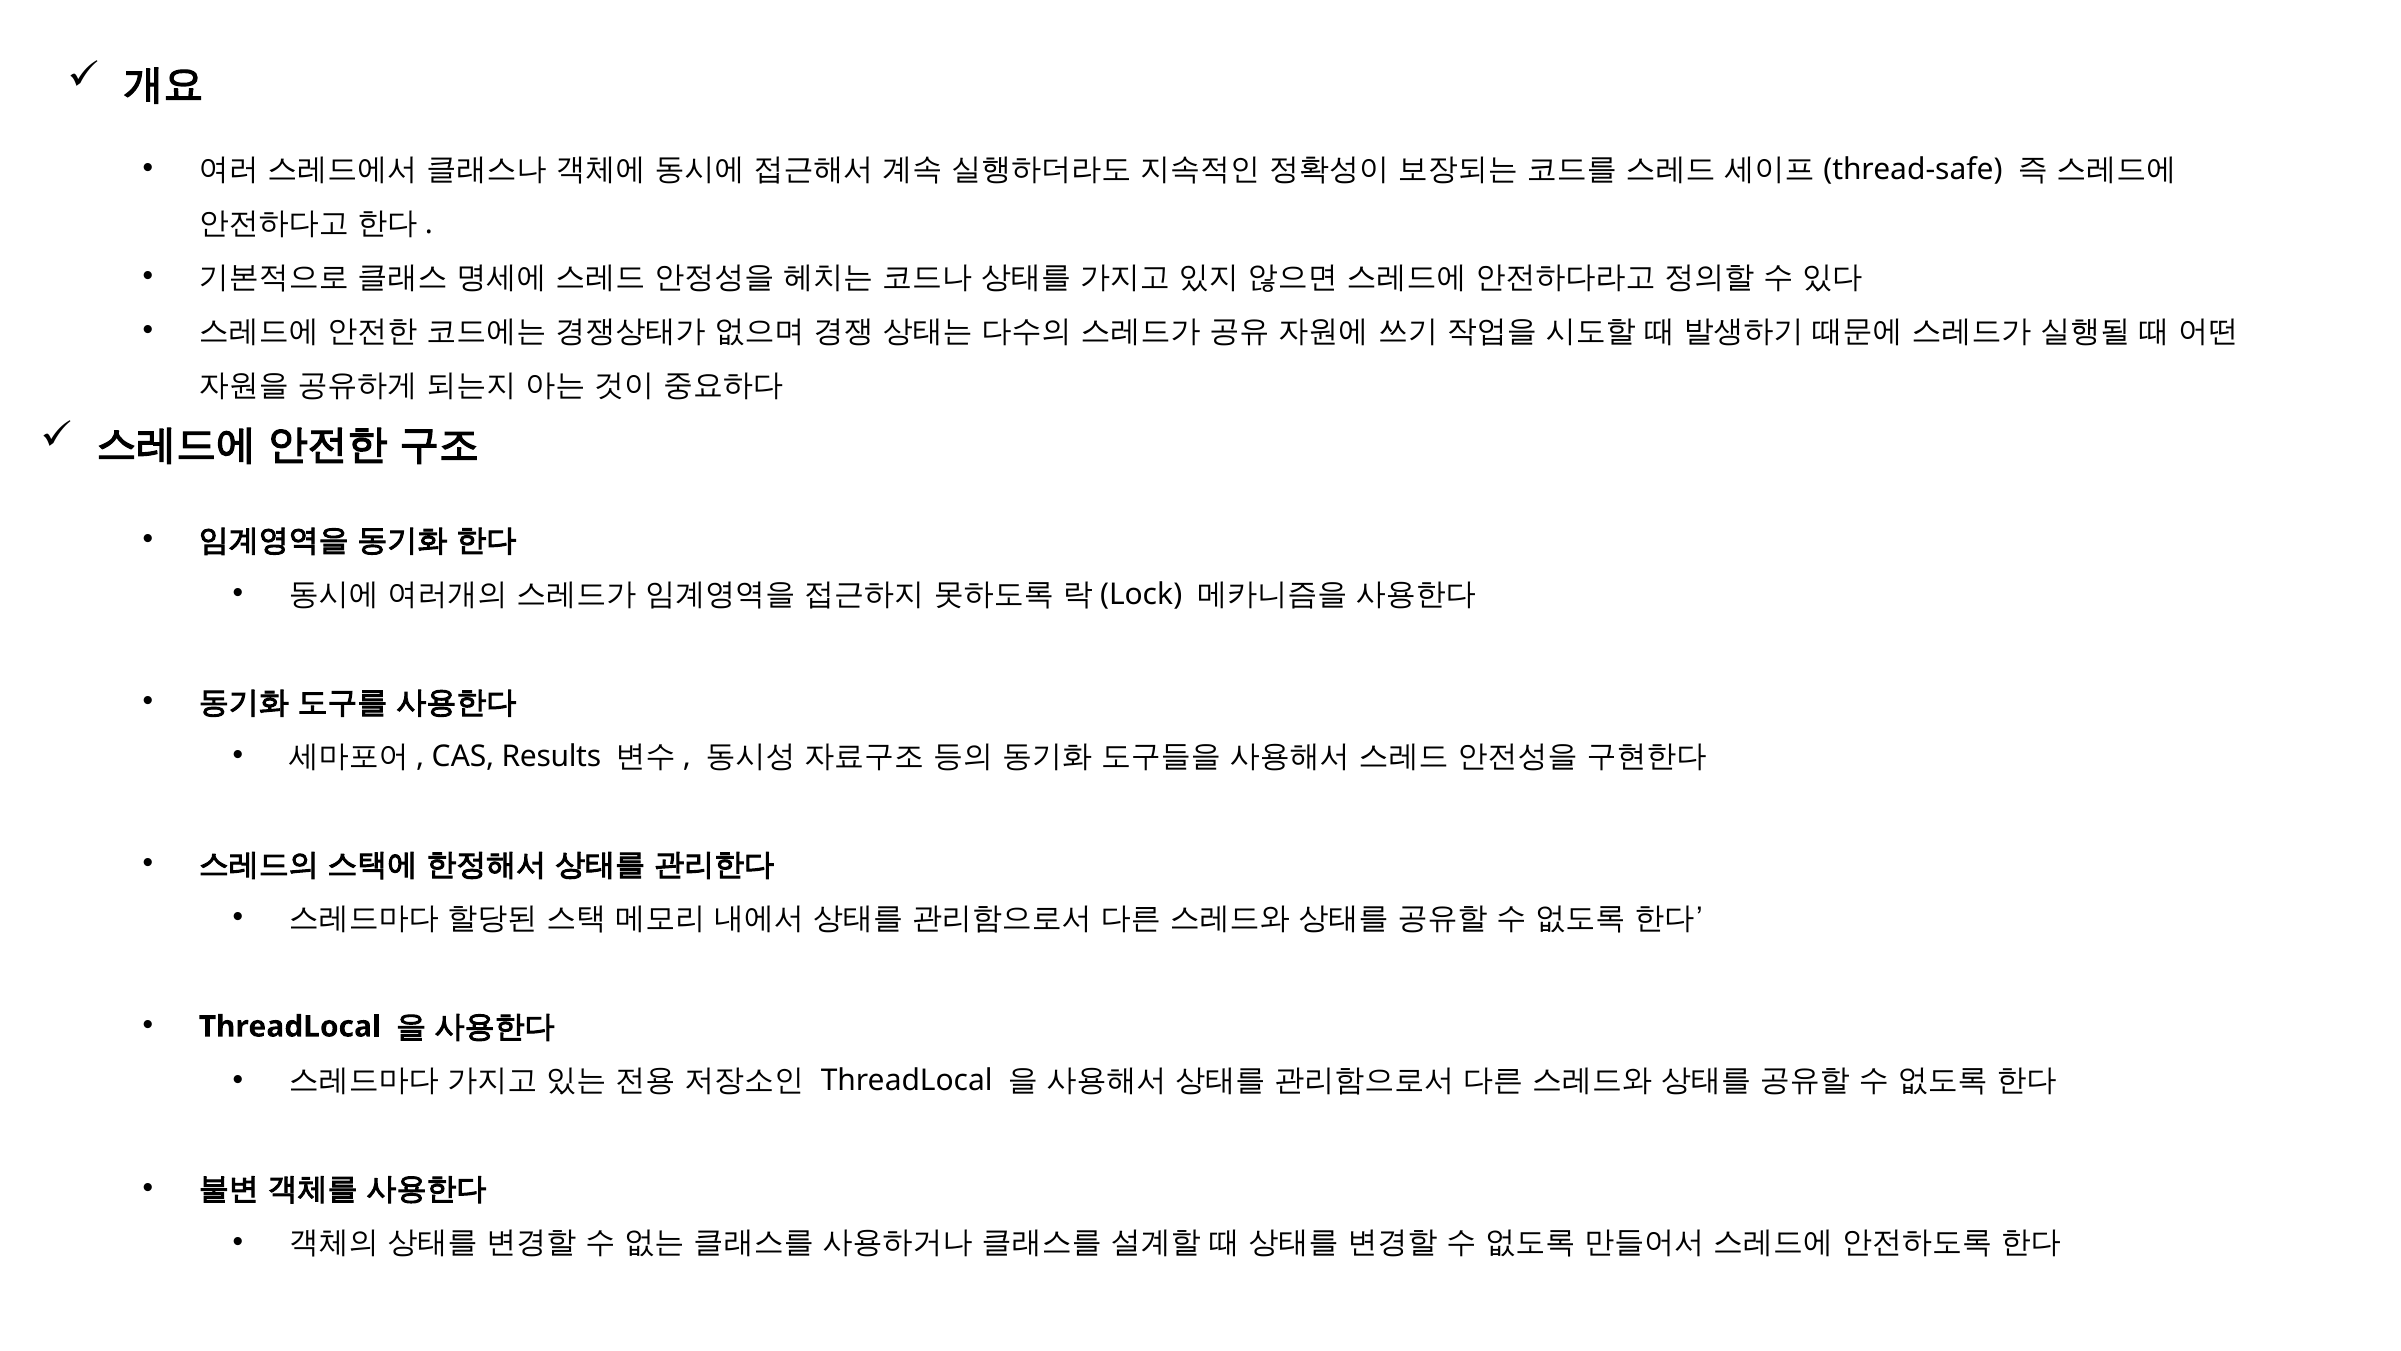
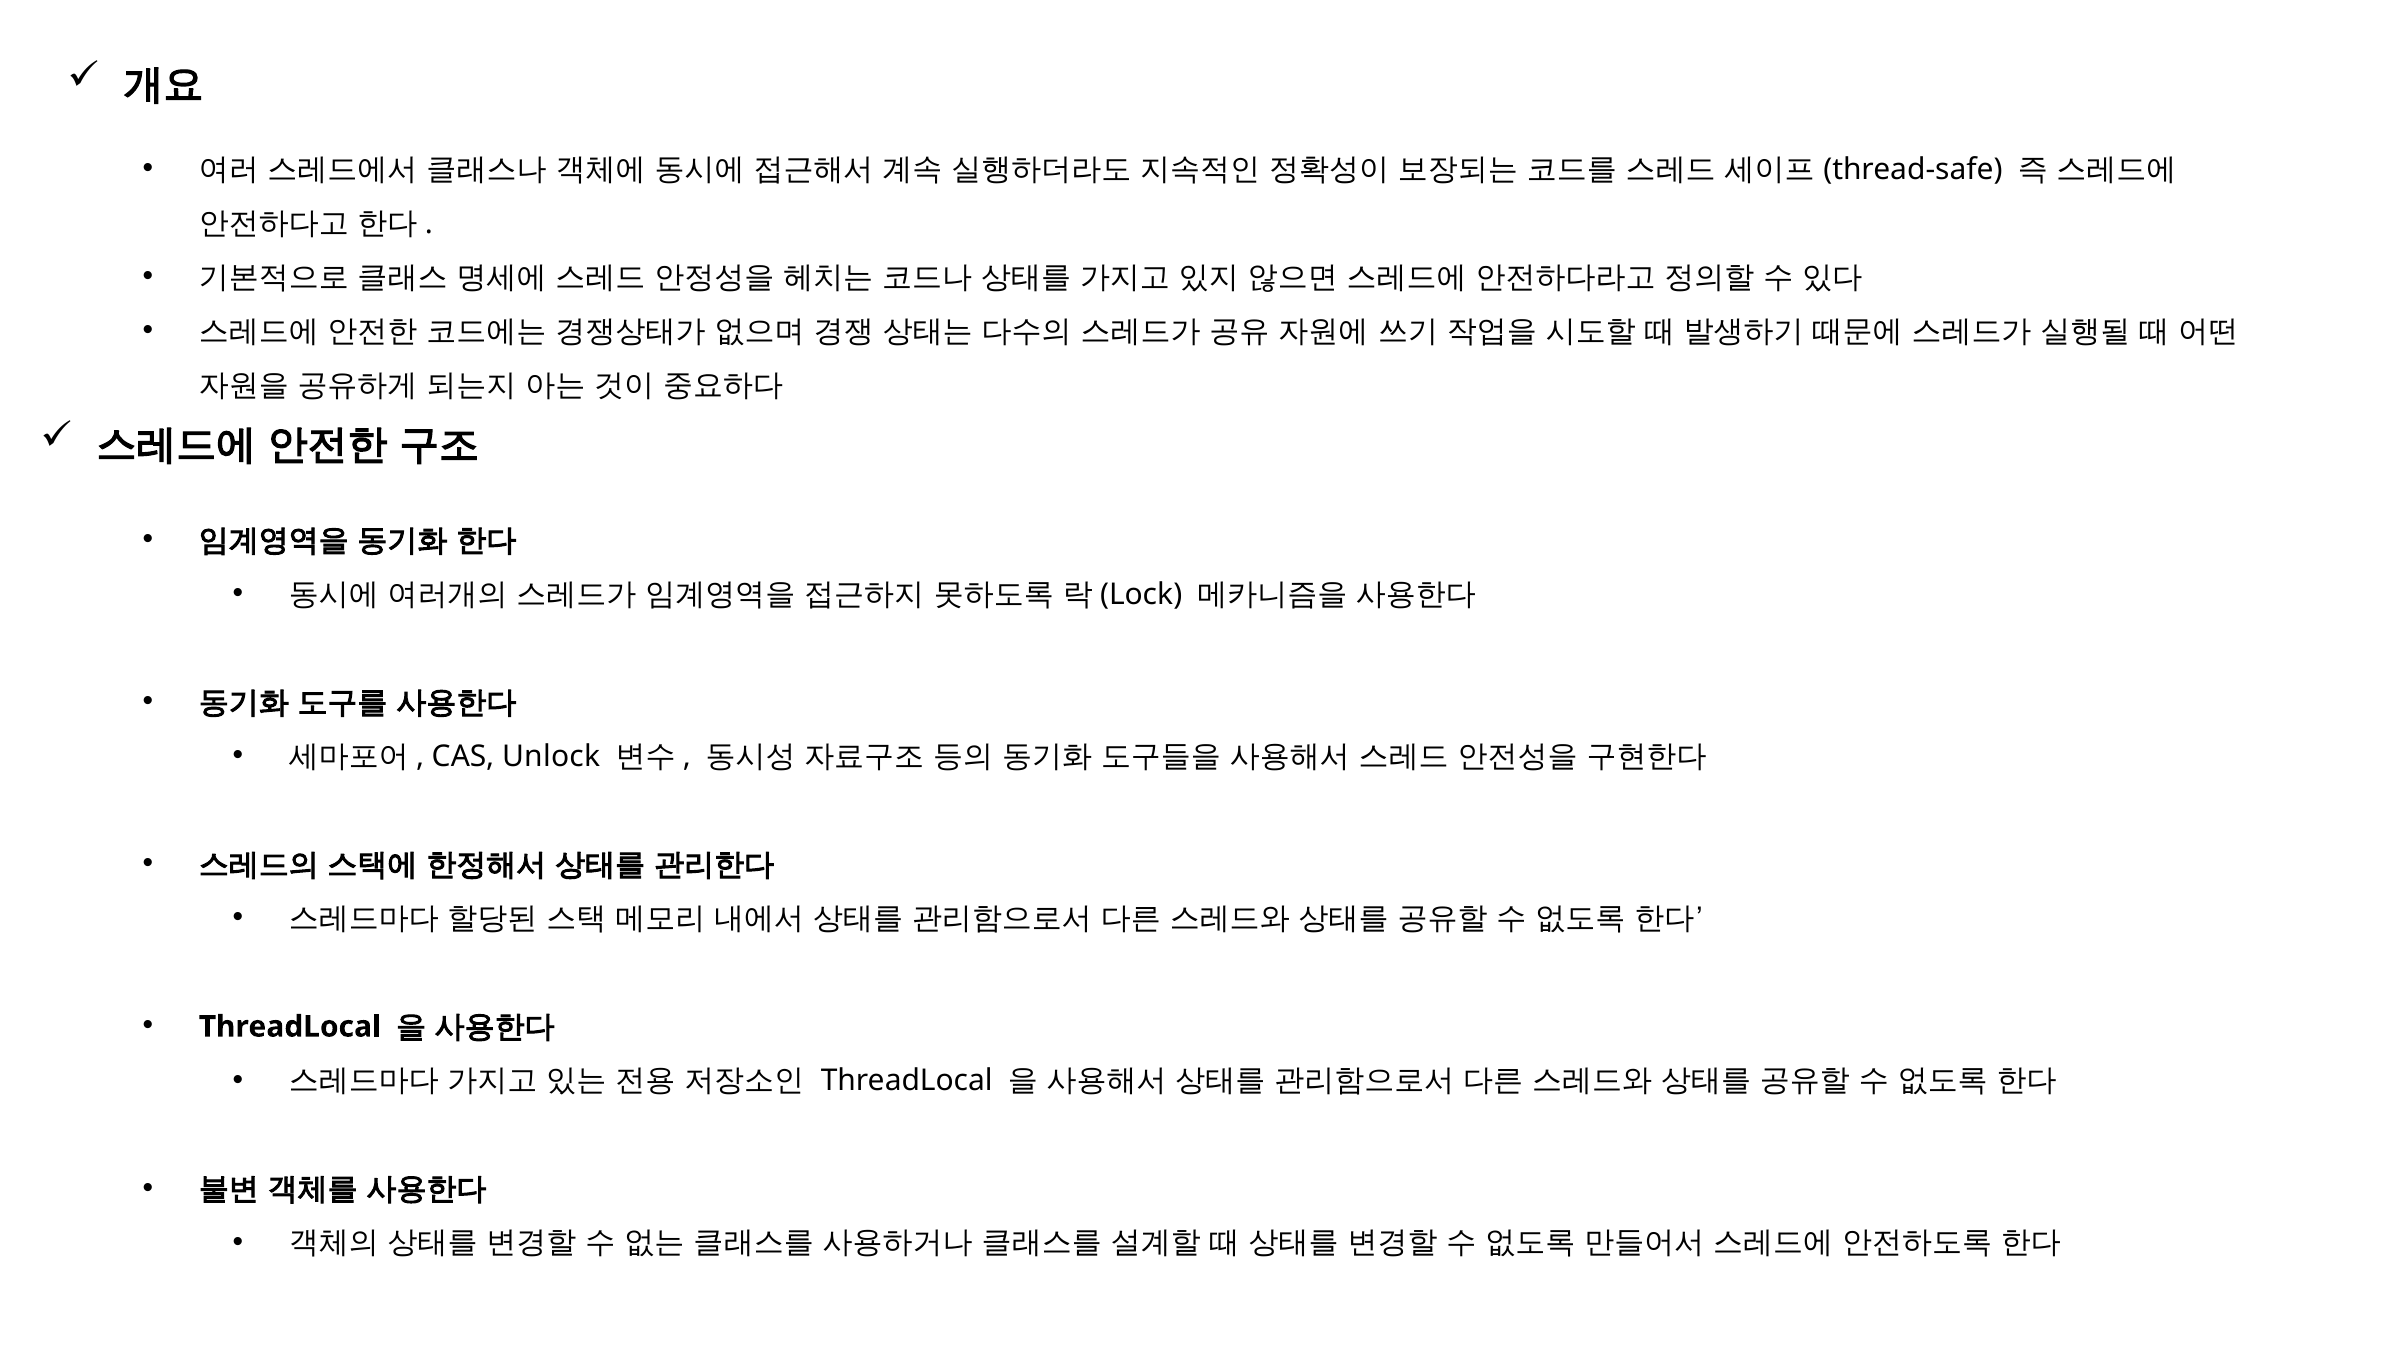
Results: Results -> Unlock (551, 756)
